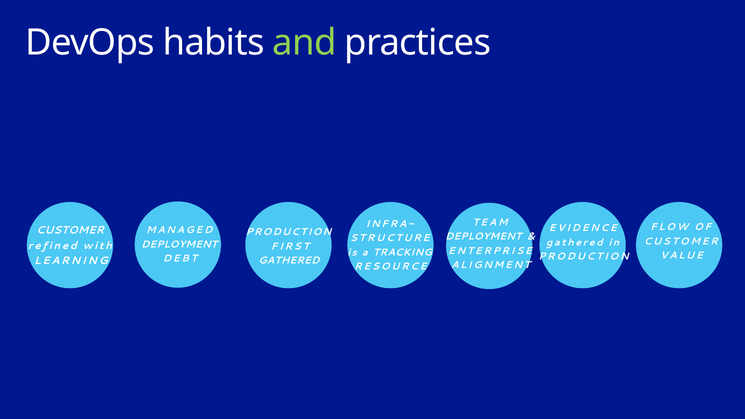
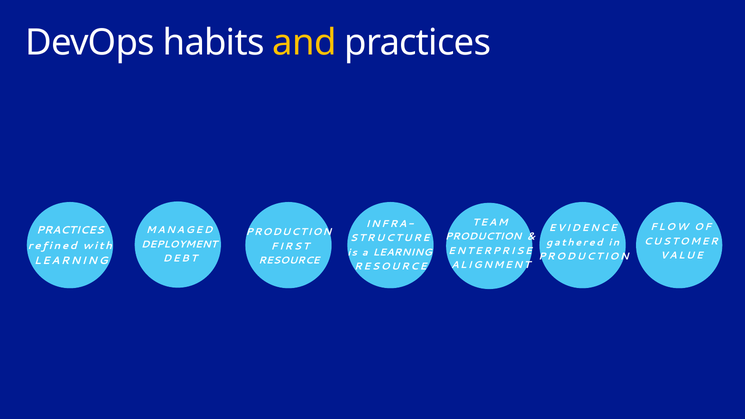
and colour: light green -> yellow (305, 43)
CUSTOMER: CUSTOMER -> PRACTICES (70, 230)
DEPLOYMENT: DEPLOYMENT -> PRODUCTION (483, 237)
a TRACKING: TRACKING -> LEARNING (402, 252)
GATHERED: GATHERED -> RESOURCE (289, 261)
